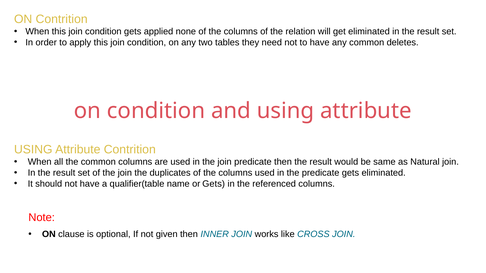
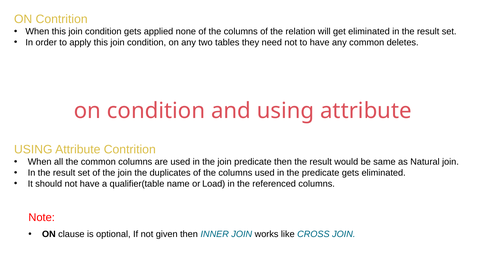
or Gets: Gets -> Load (214, 184)
